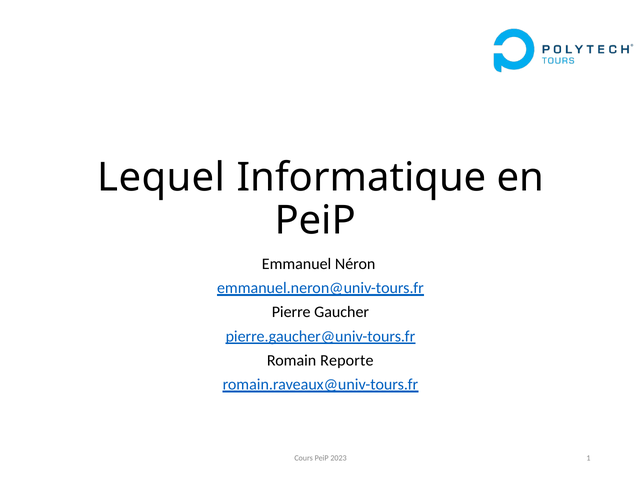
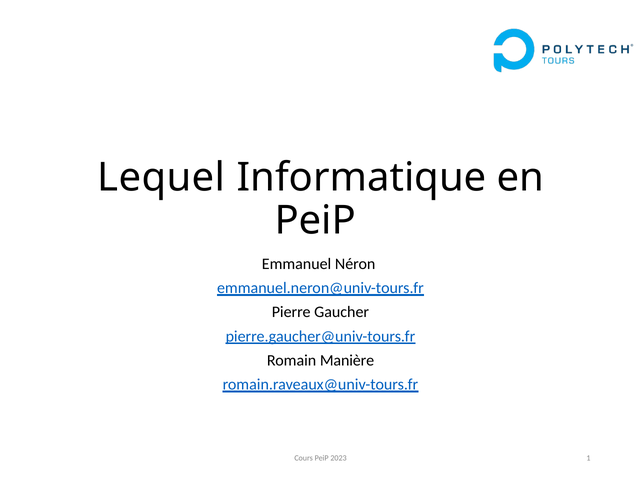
Reporte: Reporte -> Manière (347, 361)
